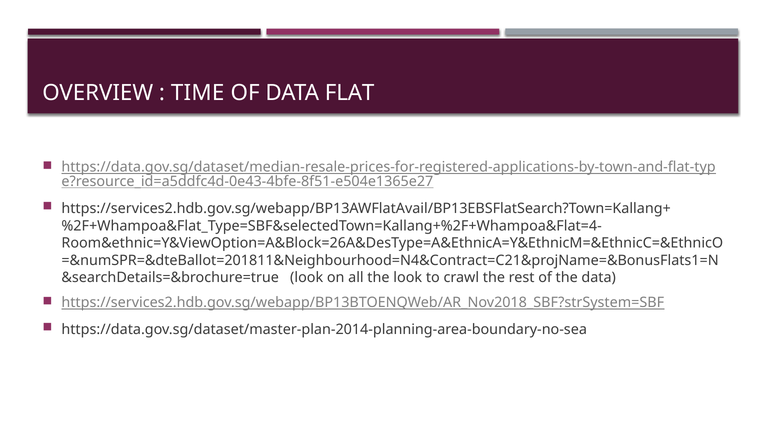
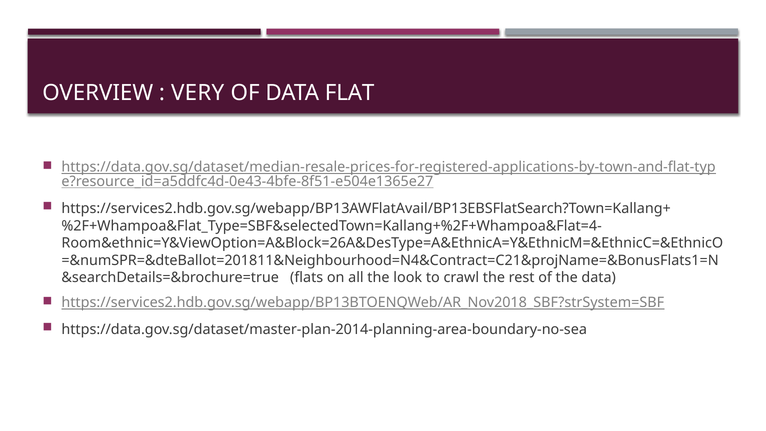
TIME: TIME -> VERY (198, 93)
look: look -> flats (307, 277)
